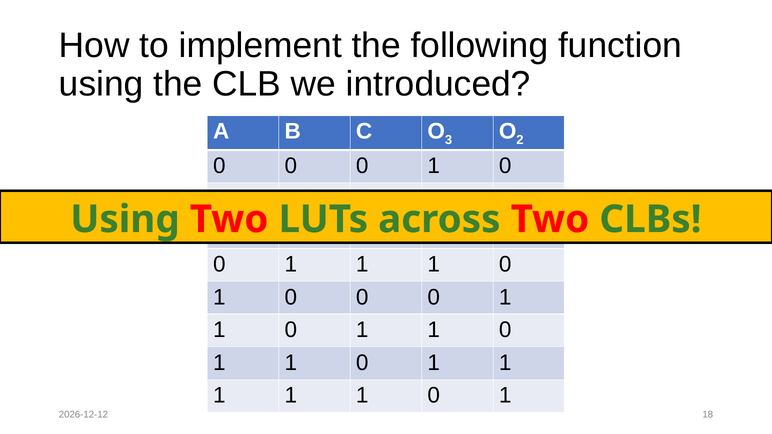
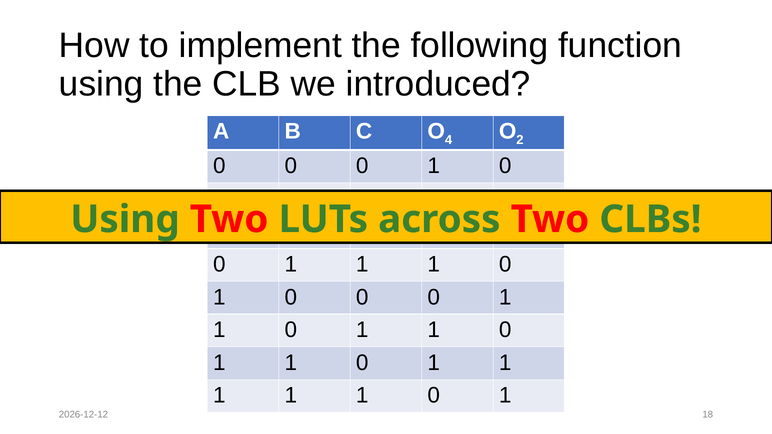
3: 3 -> 4 (449, 140)
